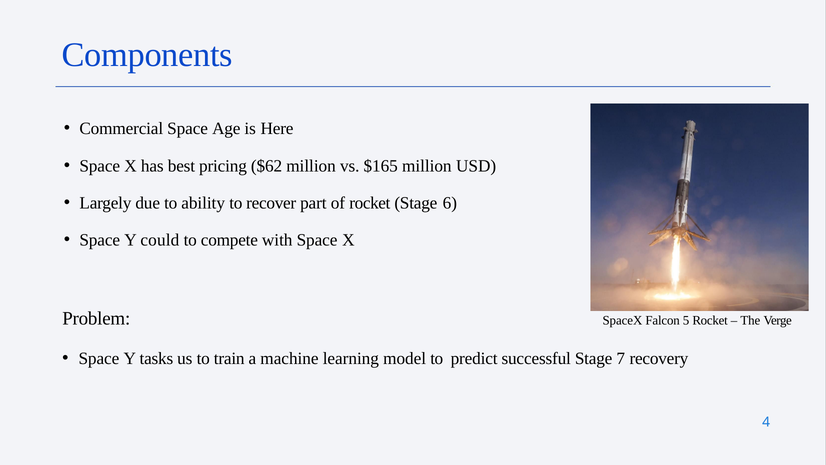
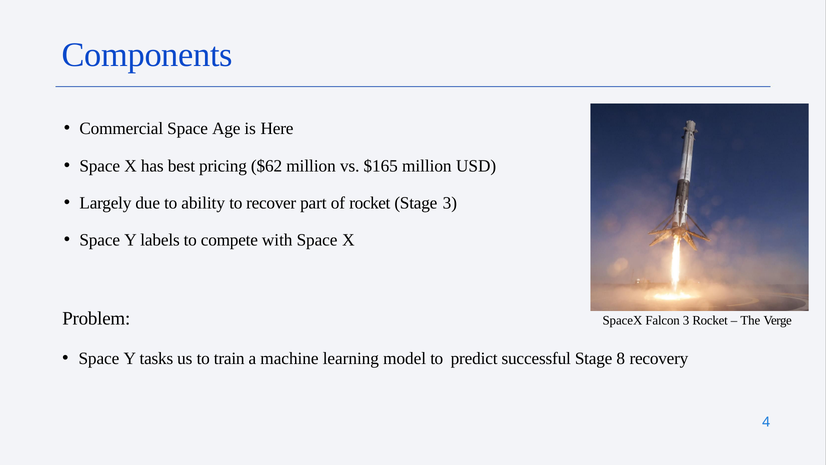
Stage 6: 6 -> 3 (450, 203)
could: could -> labels (160, 240)
Falcon 5: 5 -> 3 (686, 320)
7: 7 -> 8 (621, 358)
